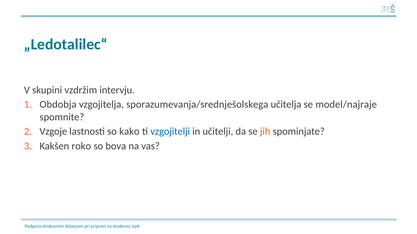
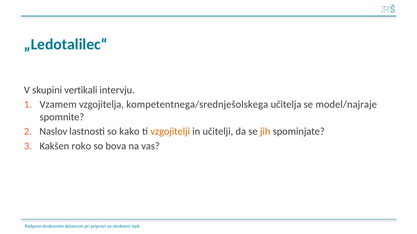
vzdržim: vzdržim -> vertikali (81, 90)
Obdobja: Obdobja -> Vzamem (58, 105)
sporazumevanja/srednješolskega: sporazumevanja/srednješolskega -> kompetentnega/srednješolskega (197, 105)
Vzgoje: Vzgoje -> Naslov (53, 132)
vzgojitelji colour: blue -> orange (170, 132)
